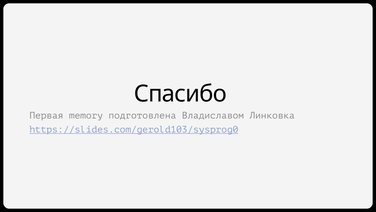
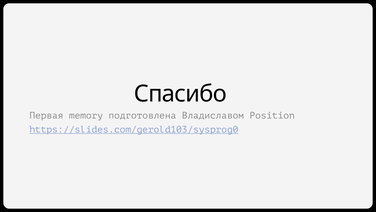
Линковка: Линковка -> Position (272, 115)
